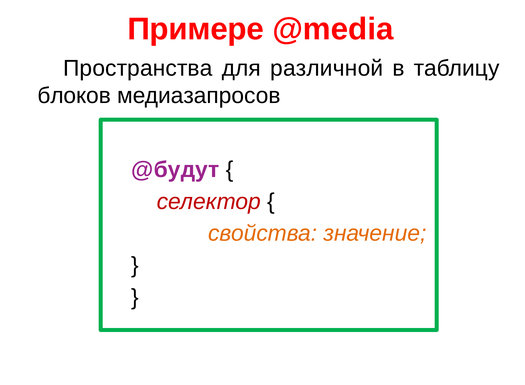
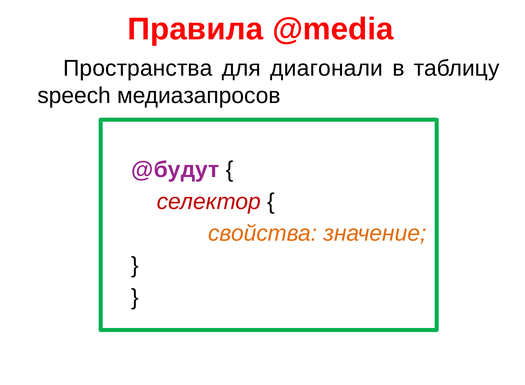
Примере: Примере -> Правила (195, 29)
различной: различной -> диагонали (327, 68)
блоков: блоков -> speech (74, 96)
